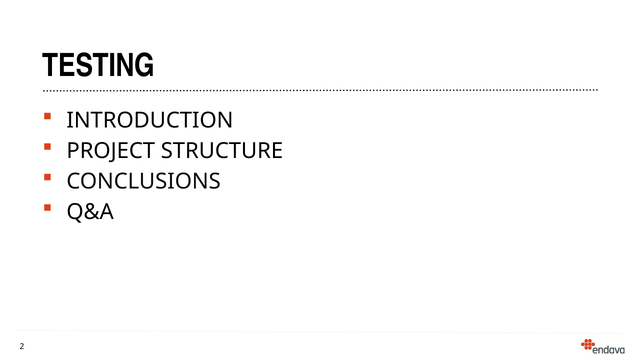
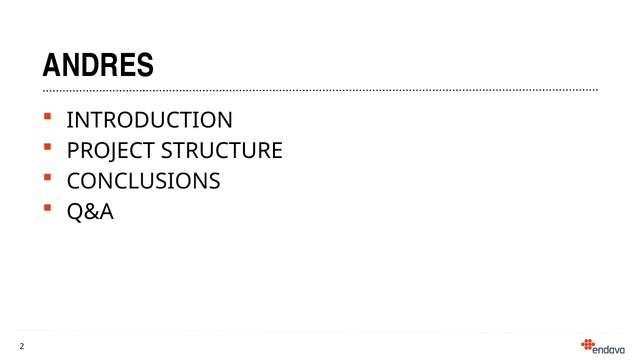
TESTING: TESTING -> ANDRES (98, 66)
